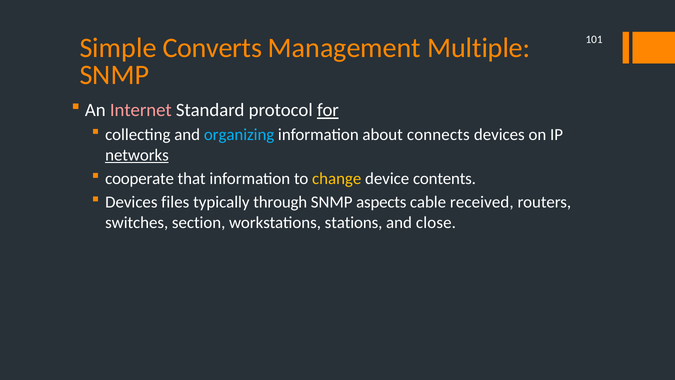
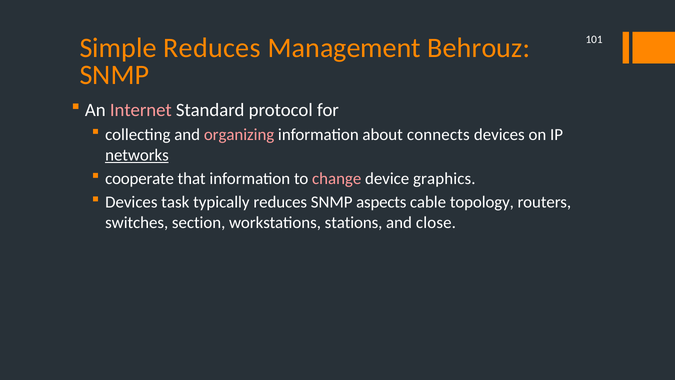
Simple Converts: Converts -> Reduces (212, 48)
Multiple: Multiple -> Behrouz (479, 48)
for underline: present -> none (328, 110)
organizing colour: light blue -> pink (239, 135)
change colour: yellow -> pink (337, 179)
contents: contents -> graphics (444, 179)
files: files -> task (175, 202)
typically through: through -> reduces (280, 202)
received: received -> topology (482, 202)
